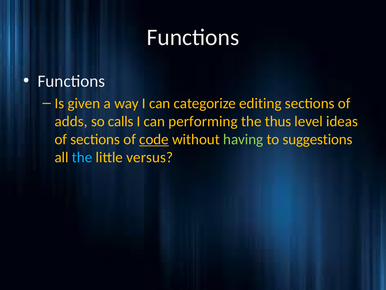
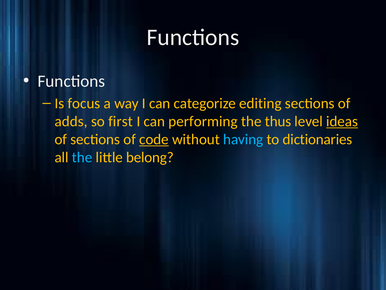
given: given -> focus (84, 103)
calls: calls -> first (121, 121)
ideas underline: none -> present (342, 121)
having colour: light green -> light blue (243, 139)
suggestions: suggestions -> dictionaries (318, 139)
versus: versus -> belong (150, 157)
